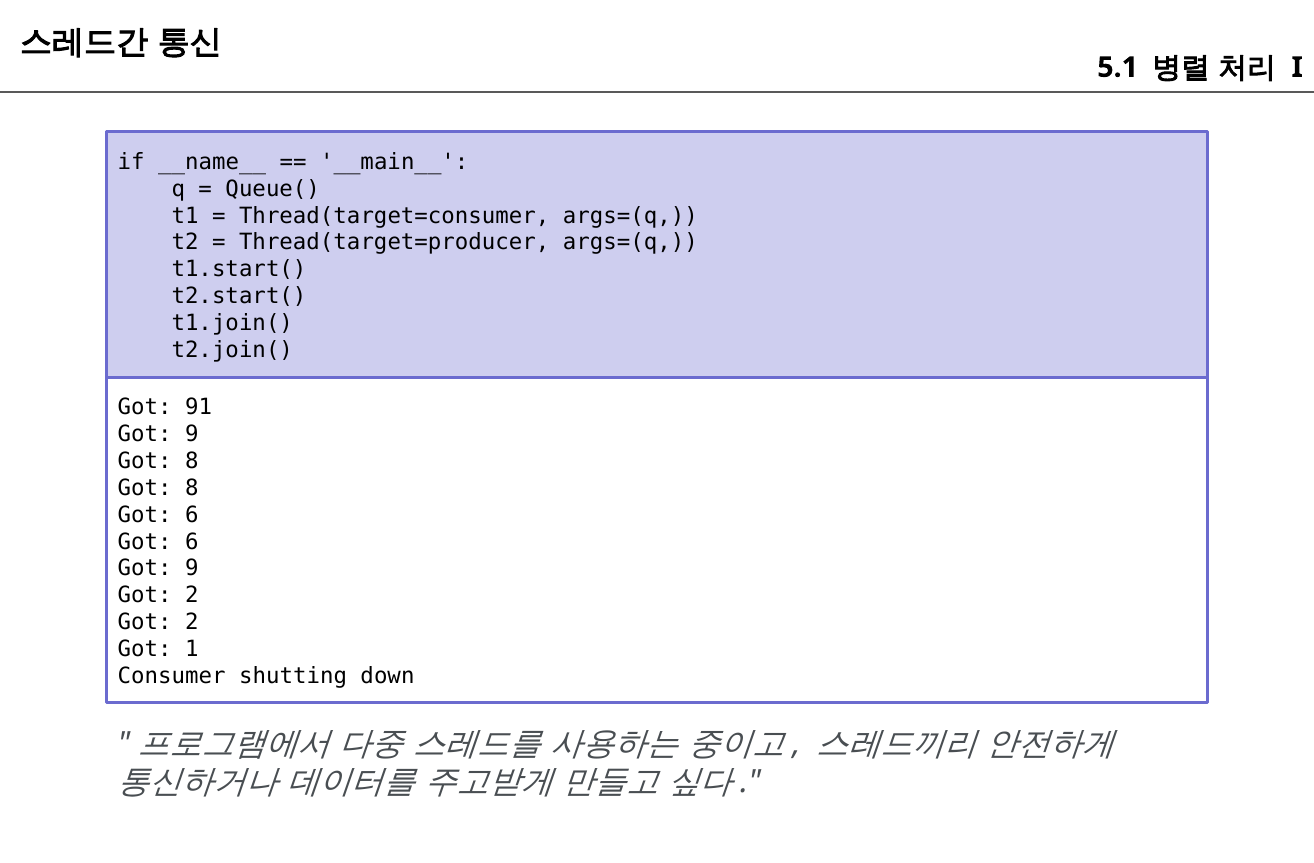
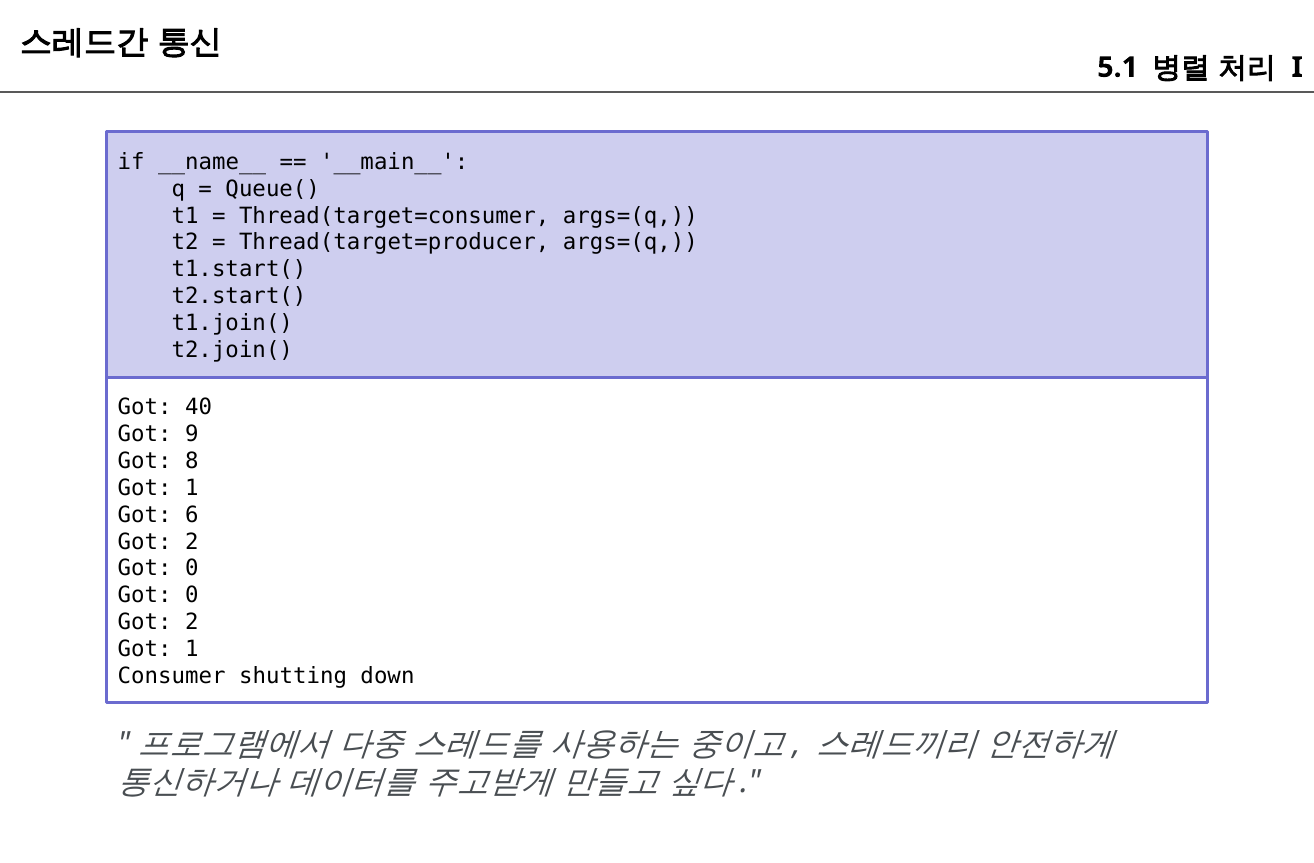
91: 91 -> 40 (199, 407)
8: 8 -> 1 (192, 488)
6: 6 -> 2 (192, 542)
9: 9 -> 0 (192, 569)
2: 2 -> 0 (192, 595)
